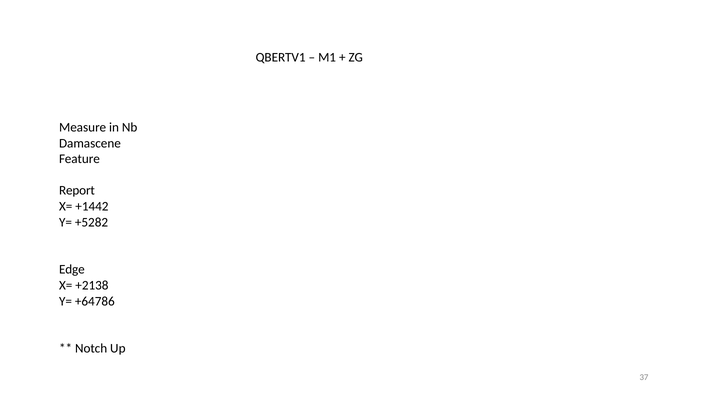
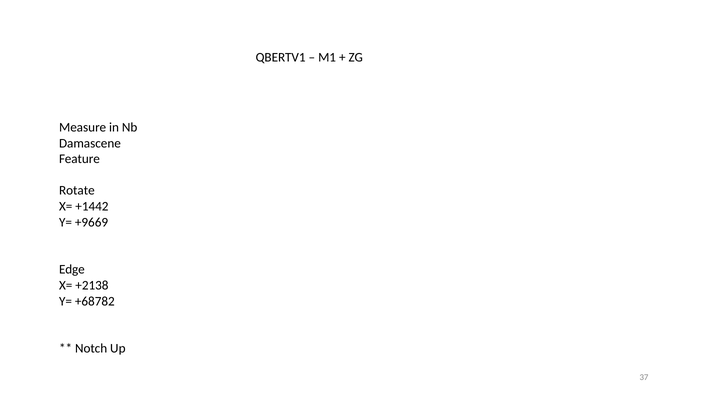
Report: Report -> Rotate (77, 191)
+5282: +5282 -> +9669 (91, 222)
+64786: +64786 -> +68782 (95, 301)
